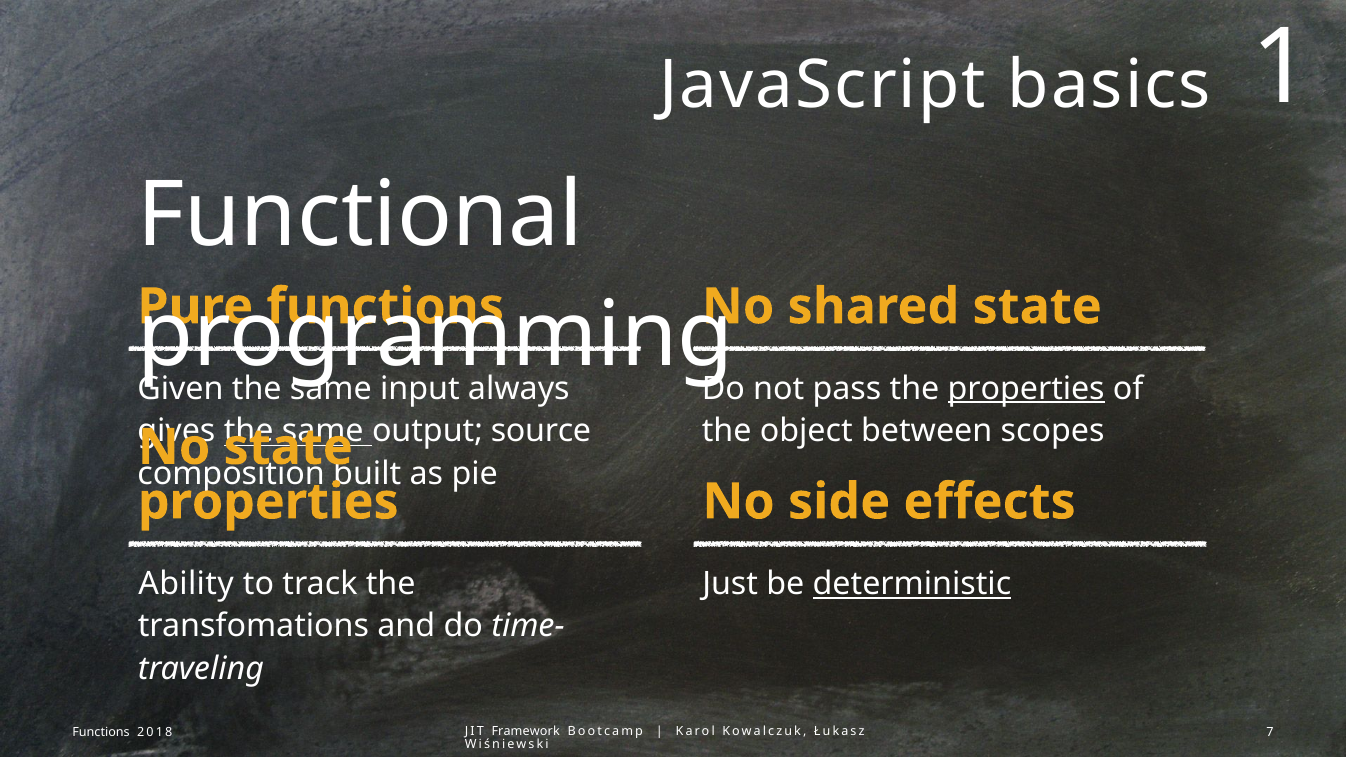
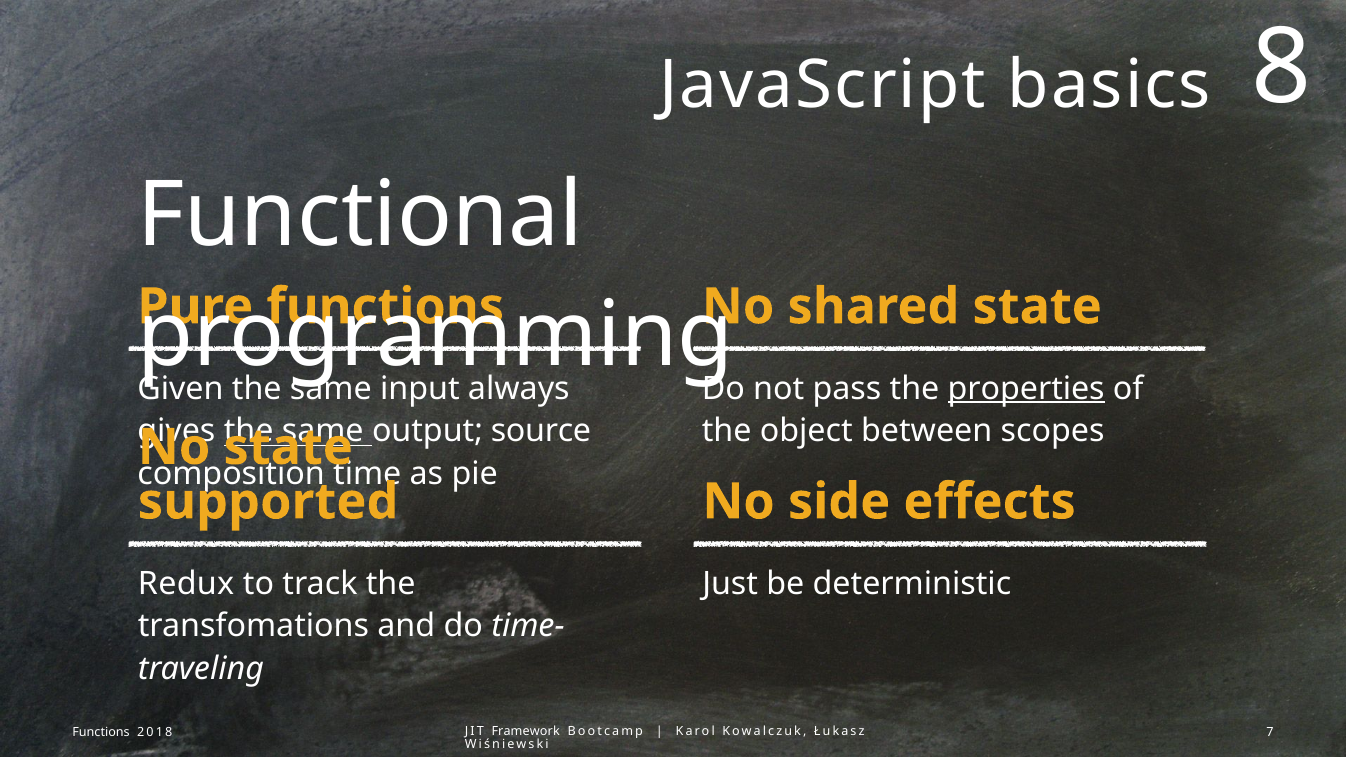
1: 1 -> 8 (1282, 68)
built: built -> time (367, 474)
properties: properties -> supported (268, 502)
Ability: Ability -> Redux (186, 584)
deterministic underline: present -> none (912, 584)
